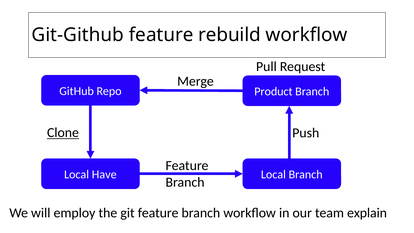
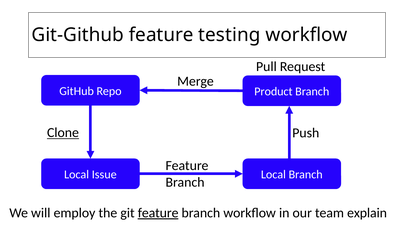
rebuild: rebuild -> testing (229, 35)
Have: Have -> Issue (104, 175)
feature underline: none -> present (158, 213)
